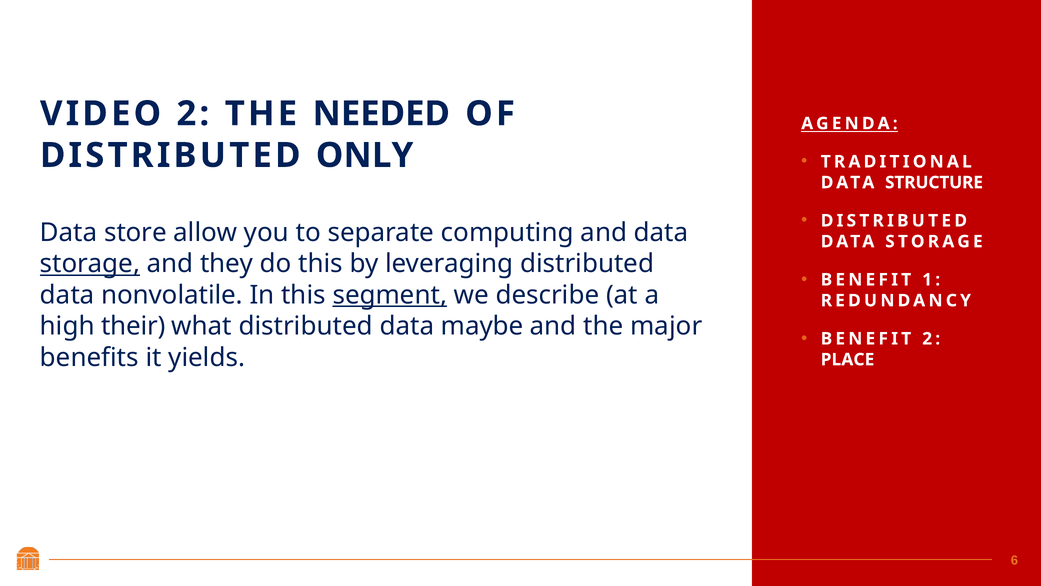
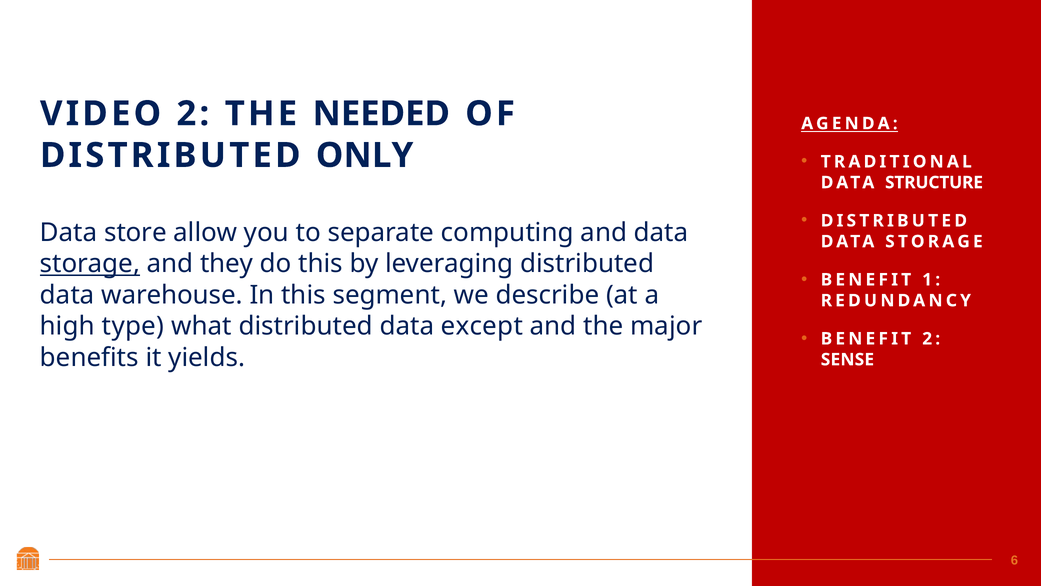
nonvolatile: nonvolatile -> warehouse (172, 295)
segment underline: present -> none (390, 295)
their: their -> type (133, 326)
maybe: maybe -> except (482, 326)
PLACE: PLACE -> SENSE (847, 359)
